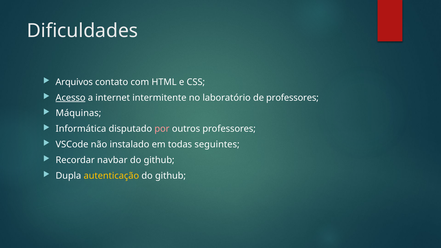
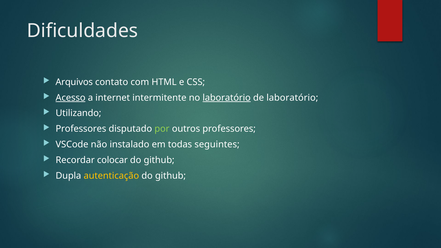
laboratório underline: none -> present (227, 98)
de professores: professores -> laboratório (292, 98)
Máquinas: Máquinas -> Utilizando (78, 113)
Informática: Informática -> Professores (81, 129)
por colour: pink -> light green (162, 129)
navbar: navbar -> colocar (112, 160)
